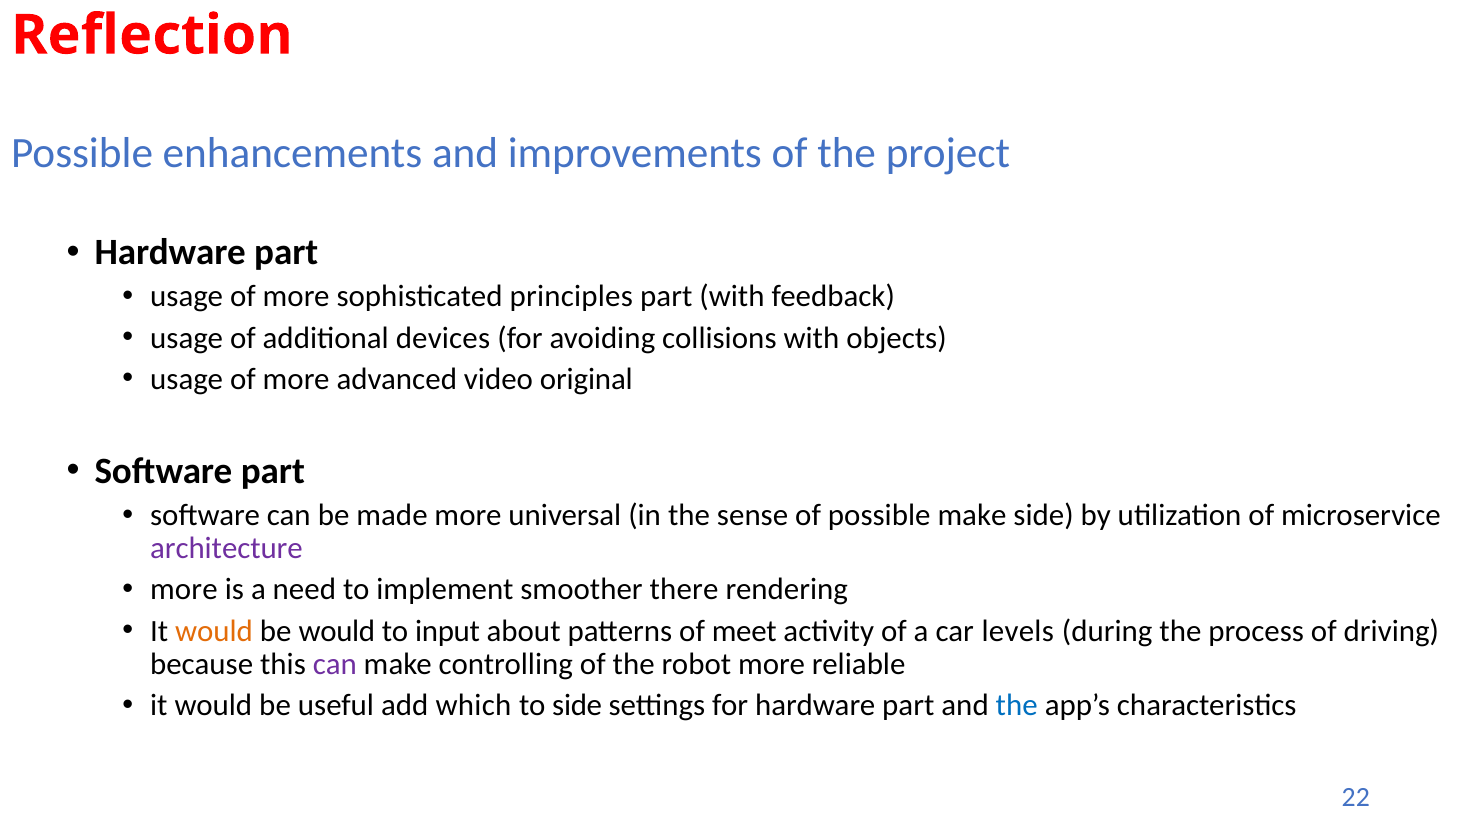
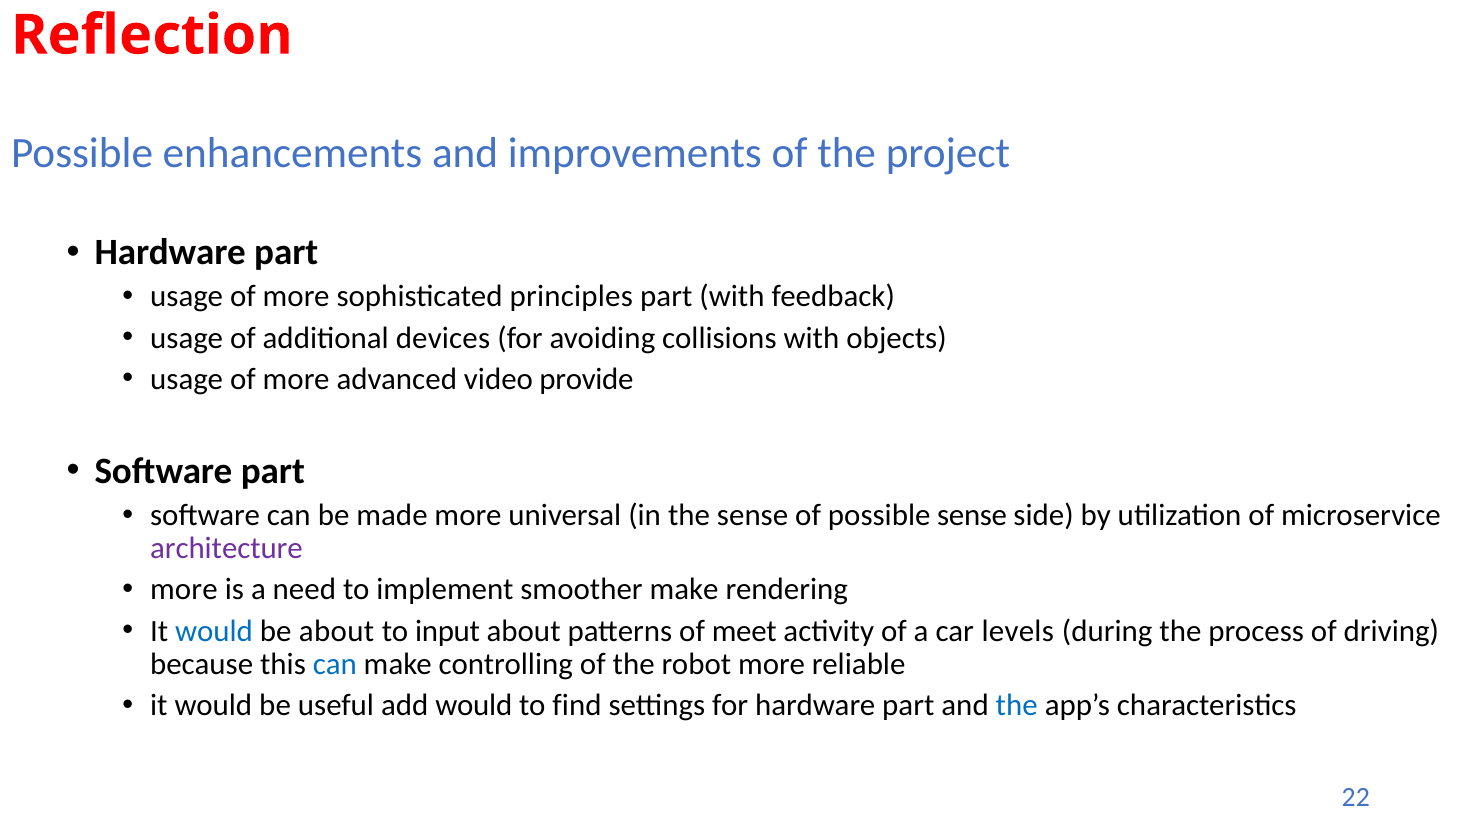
original: original -> provide (586, 379)
possible make: make -> sense (972, 515)
smoother there: there -> make (684, 590)
would colour: orange -> blue (214, 631)
be would: would -> about (337, 631)
can colour: purple -> blue (335, 664)
add which: which -> would (474, 705)
to side: side -> find (577, 705)
